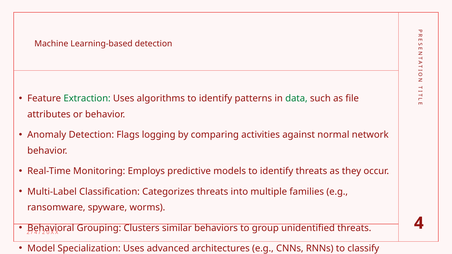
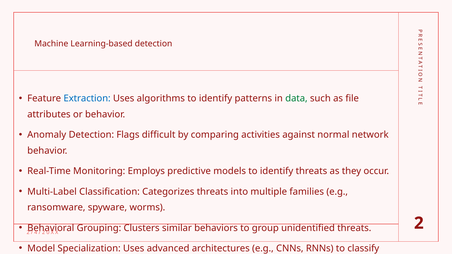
Extraction colour: green -> blue (87, 99)
logging: logging -> difficult (159, 135)
4: 4 -> 2 (419, 223)
